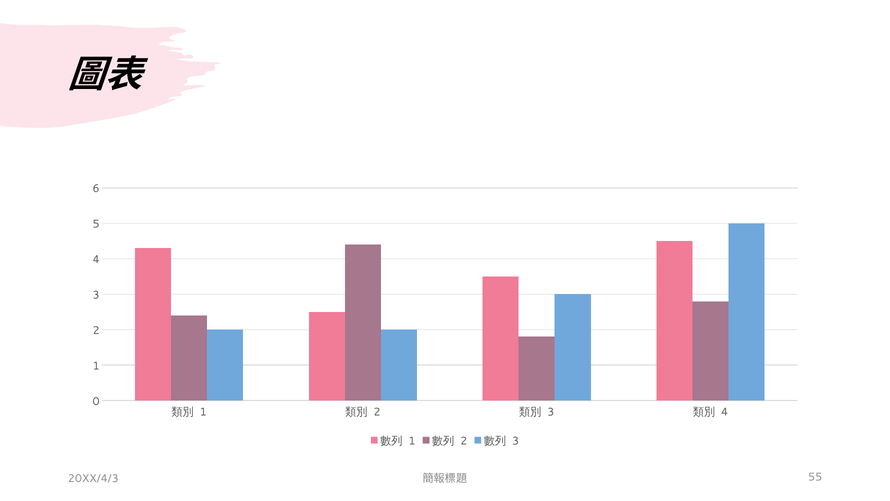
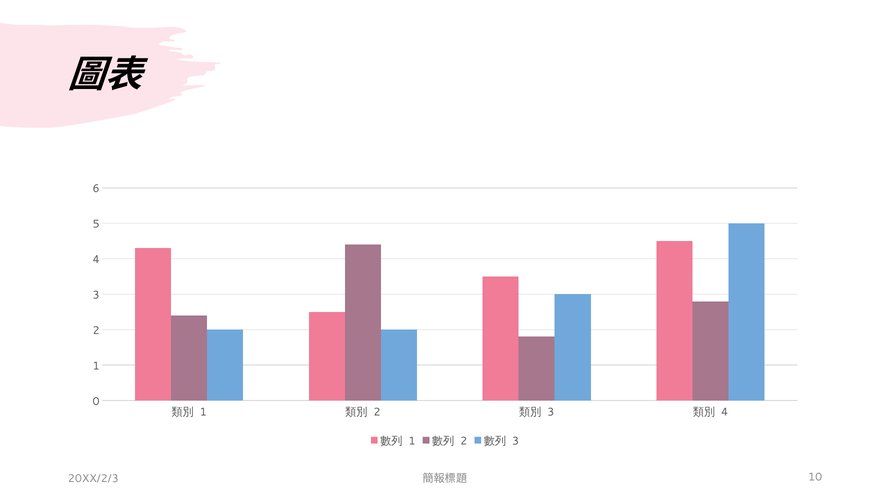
20XX/4/3: 20XX/4/3 -> 20XX/2/3 (93, 478)
55: 55 -> 10 (815, 477)
